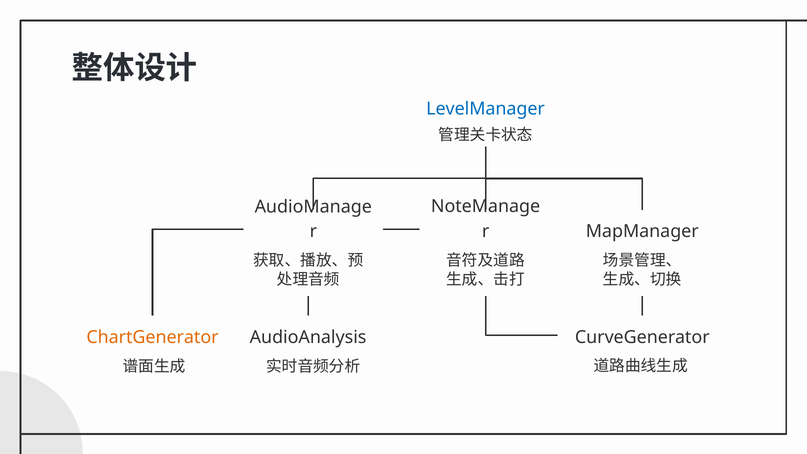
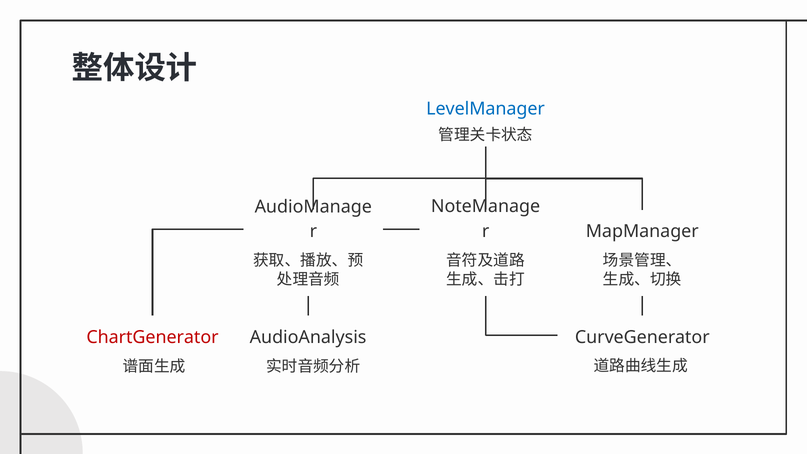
ChartGenerator colour: orange -> red (152, 337)
